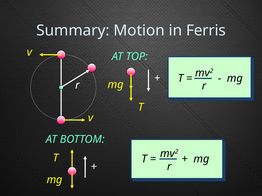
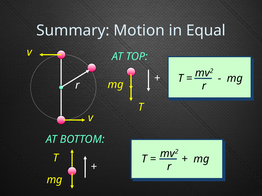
Ferris: Ferris -> Equal (206, 31)
